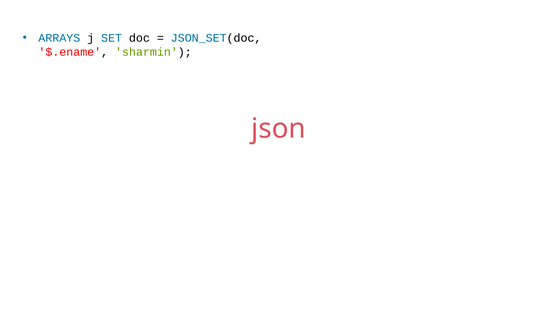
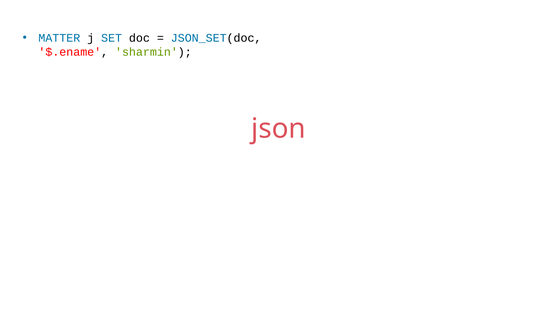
ARRAYS: ARRAYS -> MATTER (59, 38)
